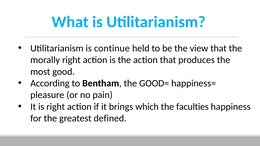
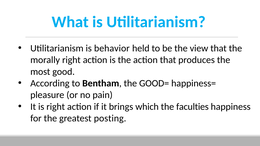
continue: continue -> behavior (112, 48)
defined: defined -> posting (110, 119)
